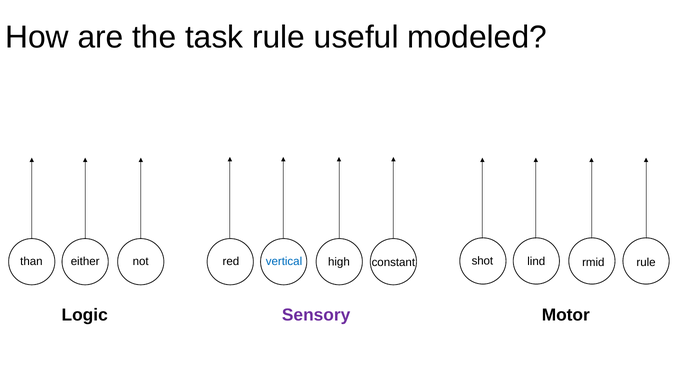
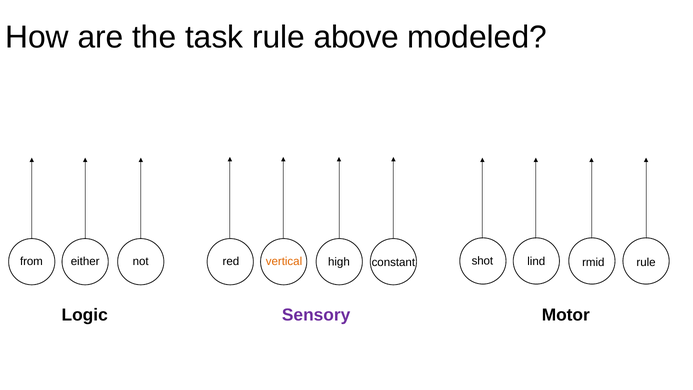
useful: useful -> above (356, 37)
than: than -> from (31, 261)
vertical colour: blue -> orange (284, 261)
